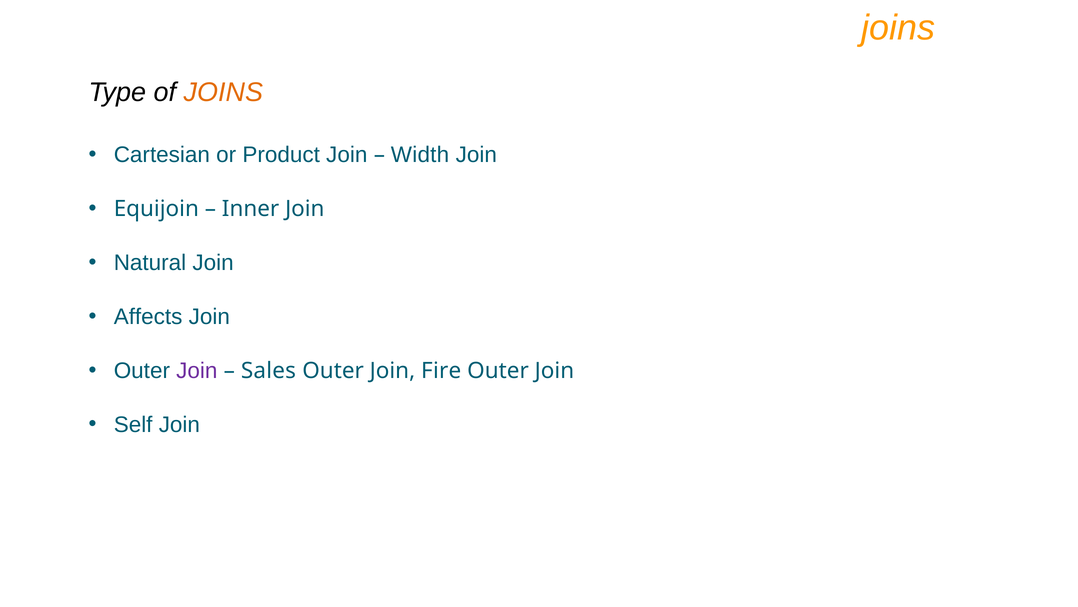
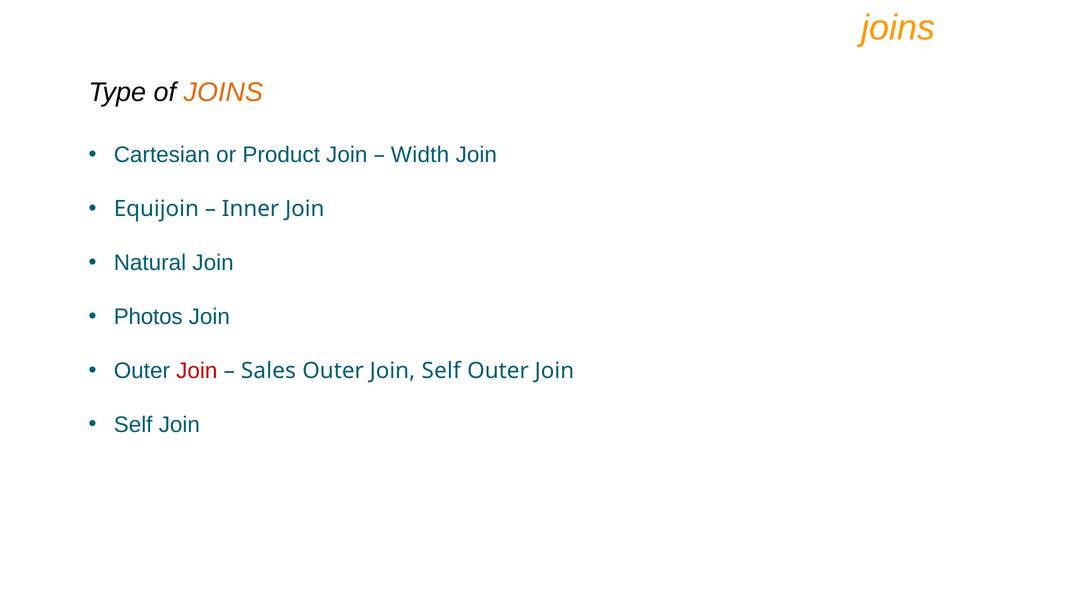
Affects: Affects -> Photos (148, 317)
Join colour: purple -> red (197, 370)
Join Fire: Fire -> Self (441, 370)
